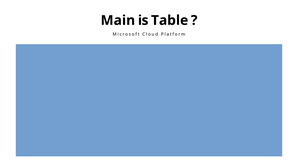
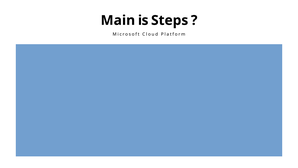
Table: Table -> Steps (170, 20)
